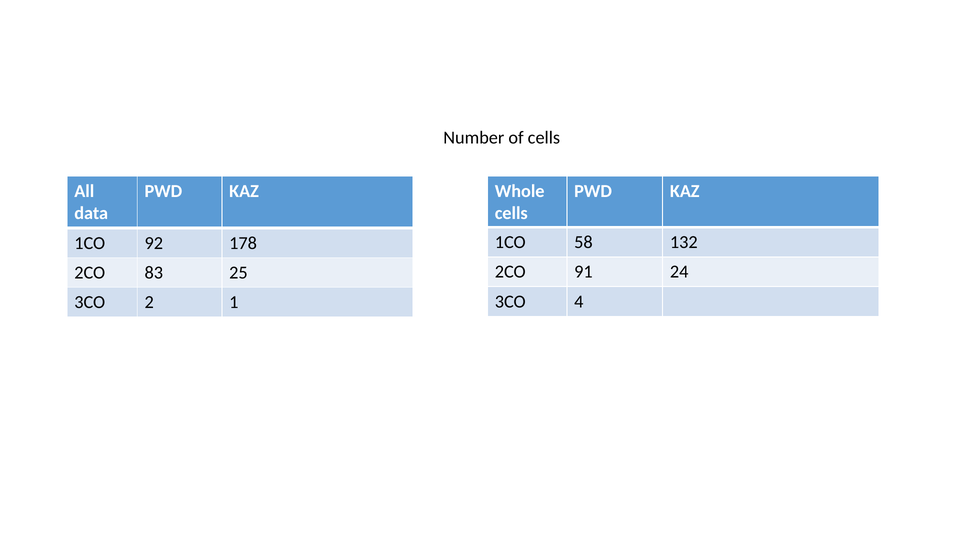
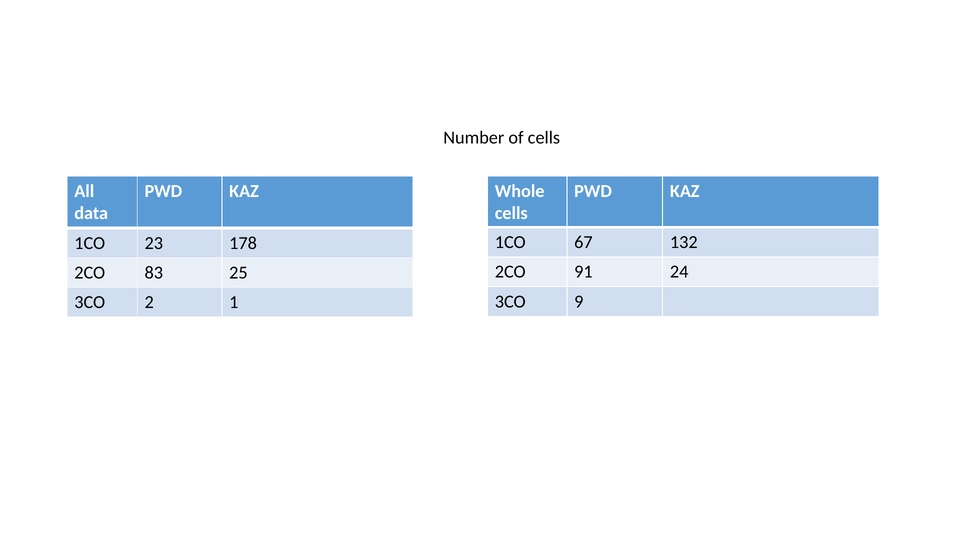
58: 58 -> 67 (583, 243)
92: 92 -> 23 (154, 243)
4: 4 -> 9 (579, 302)
